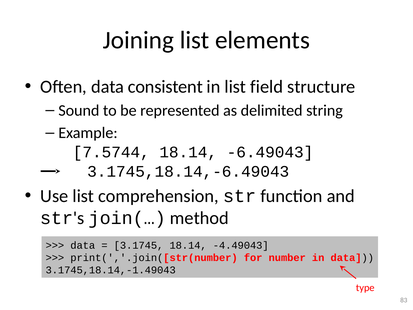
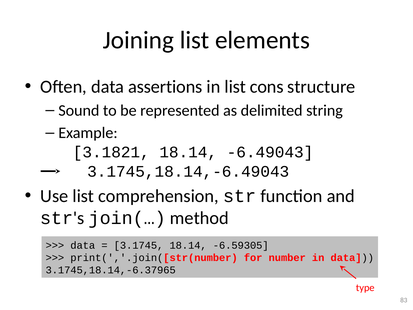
consistent: consistent -> assertions (165, 87)
field: field -> cons (267, 87)
7.5744: 7.5744 -> 3.1821 (111, 152)
-4.49043: -4.49043 -> -6.59305 (241, 245)
3.1745,18.14,-1.49043: 3.1745,18.14,-1.49043 -> 3.1745,18.14,-6.37965 (111, 270)
